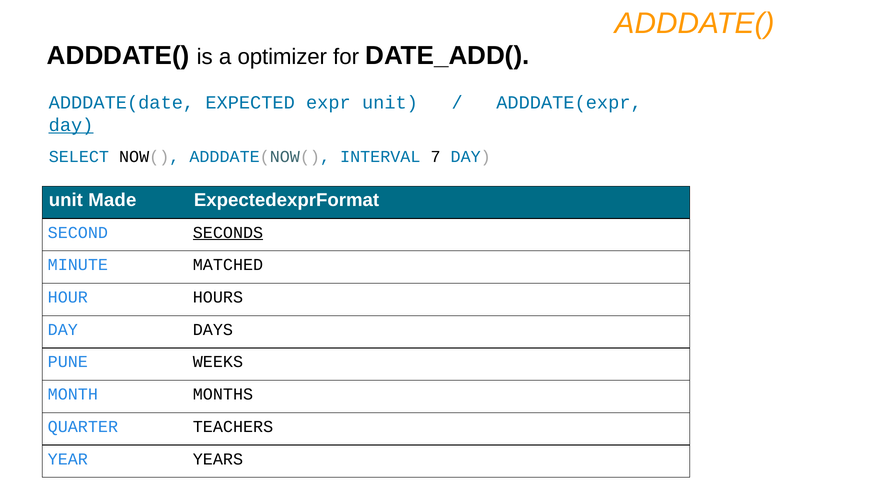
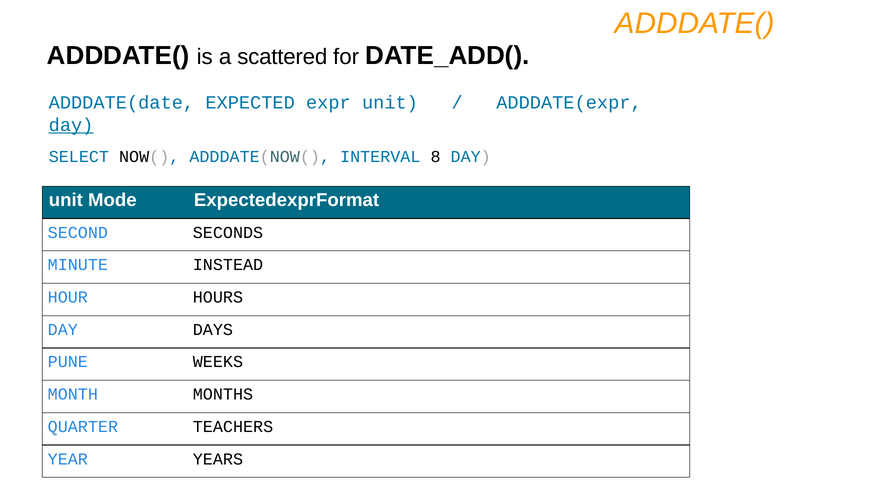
optimizer: optimizer -> scattered (282, 57)
7: 7 -> 8 (436, 157)
Made: Made -> Mode (112, 200)
SECONDS underline: present -> none (228, 233)
MATCHED: MATCHED -> INSTEAD (228, 265)
